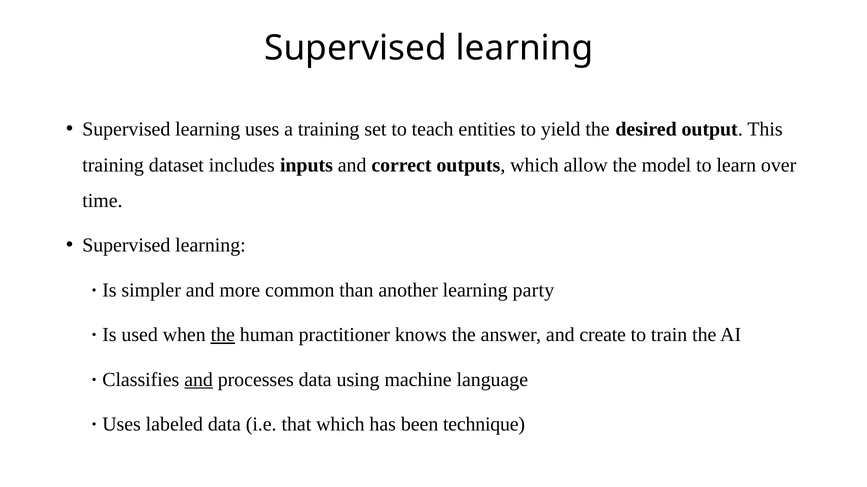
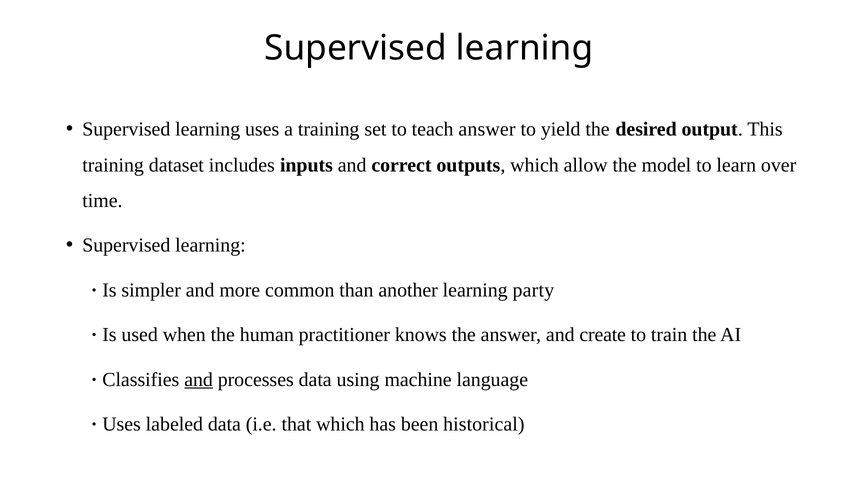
teach entities: entities -> answer (487, 129)
the underline: present -> none (223, 335)
technique: technique -> historical (484, 425)
